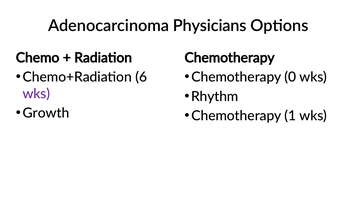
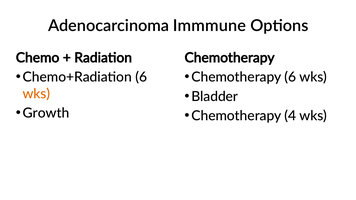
Physicians: Physicians -> Immmune (210, 26)
Chemotherapy 0: 0 -> 6 (290, 77)
wks colour: purple -> orange (36, 94)
Rhythm: Rhythm -> Bladder (215, 97)
1: 1 -> 4 (290, 116)
